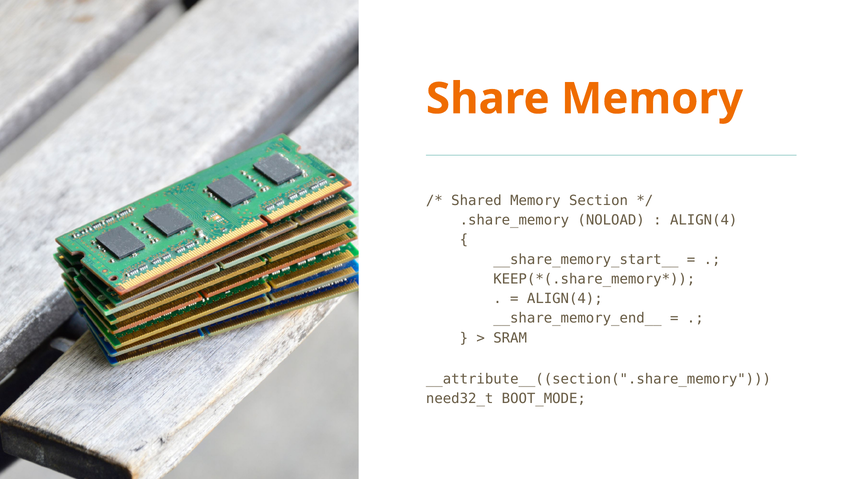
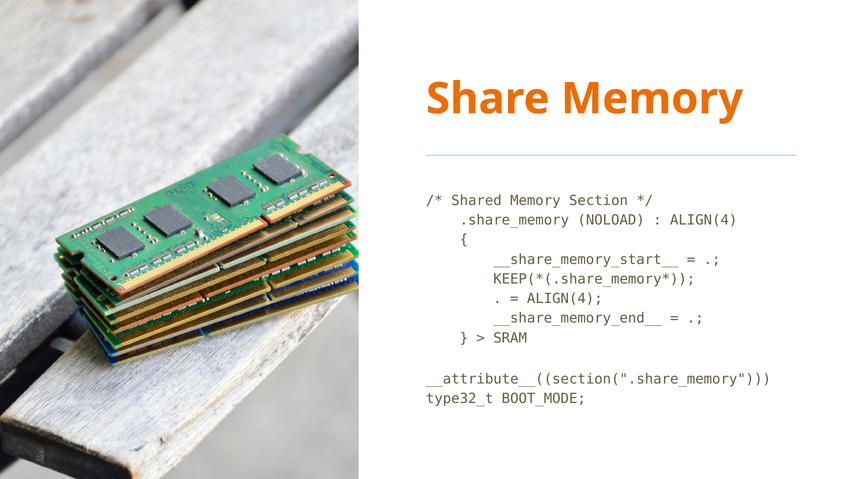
need32_t: need32_t -> type32_t (460, 399)
